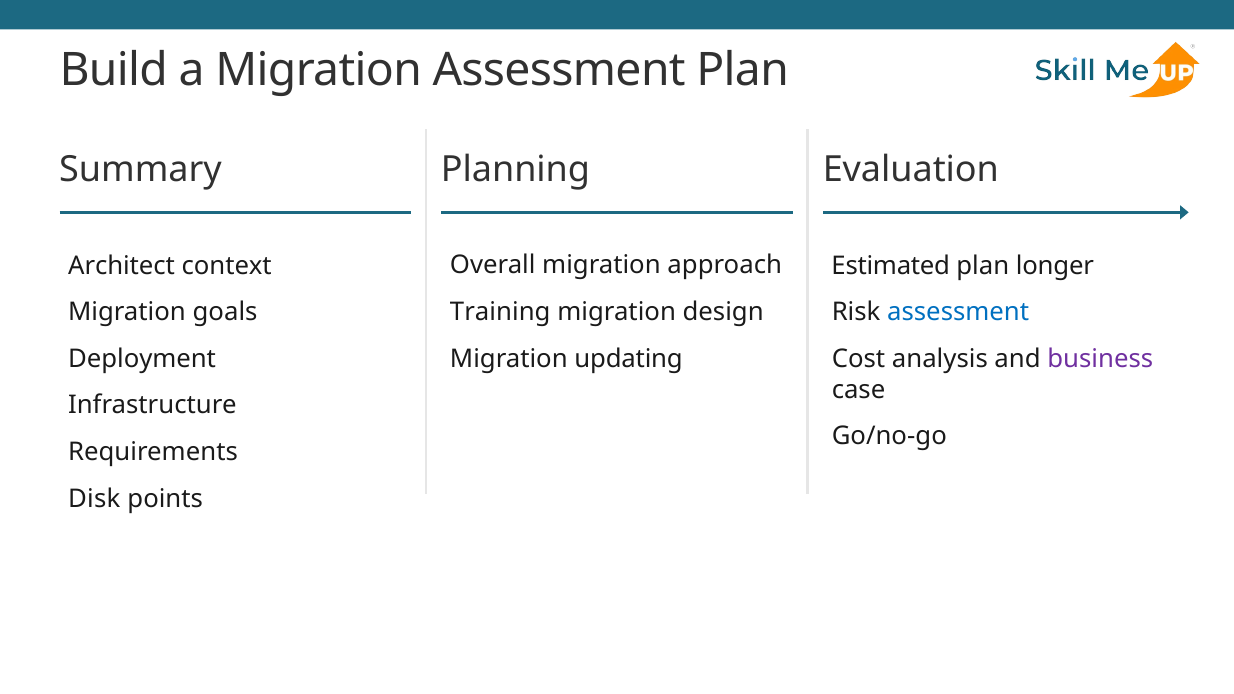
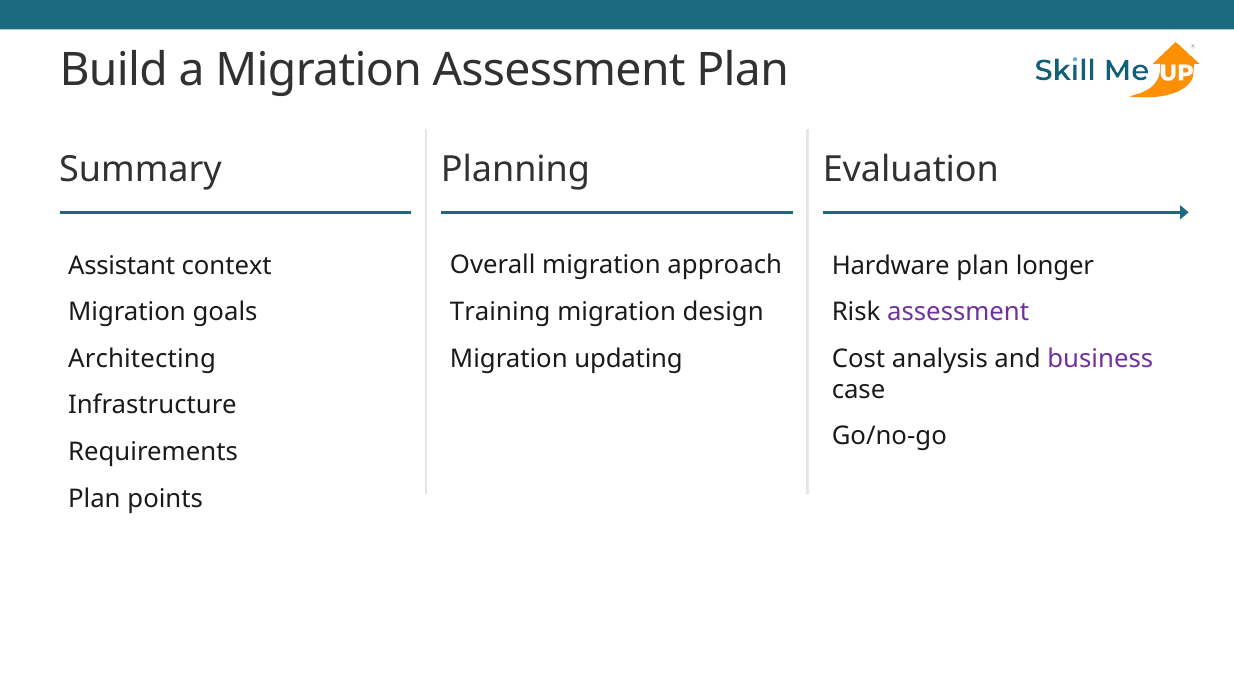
Architect: Architect -> Assistant (122, 266)
Estimated: Estimated -> Hardware (891, 266)
assessment colour: blue -> purple (958, 312)
Deployment: Deployment -> Architecting (142, 359)
Disk: Disk -> Plan (94, 499)
